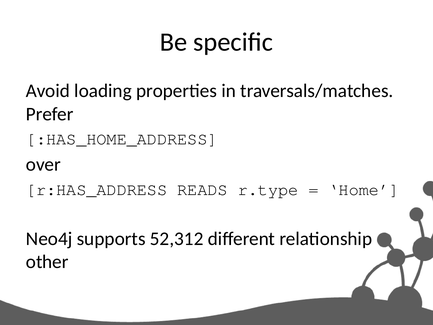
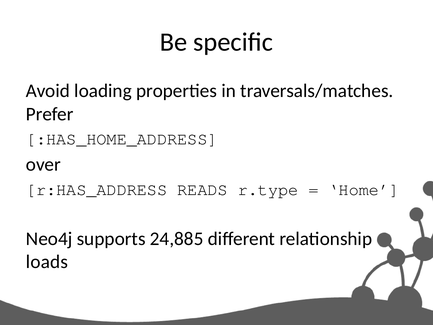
52,312: 52,312 -> 24,885 (177, 239)
other: other -> loads (47, 262)
